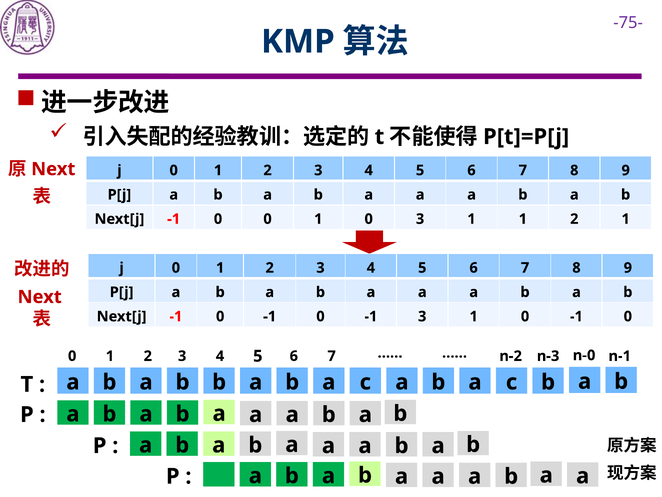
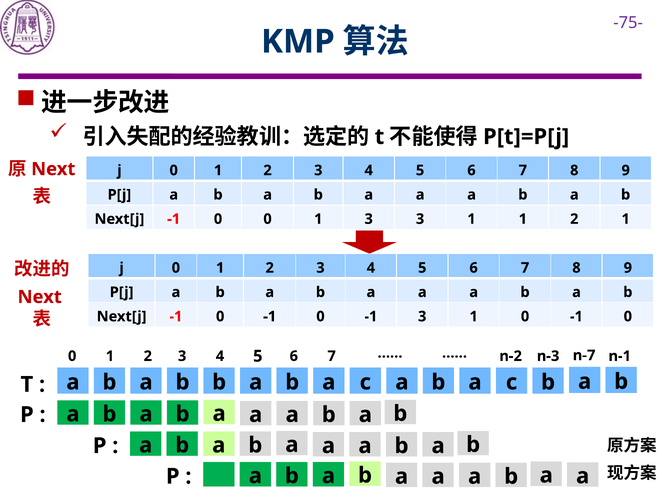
0 1 0: 0 -> 3 (369, 219)
n-0: n-0 -> n-7 (584, 355)
